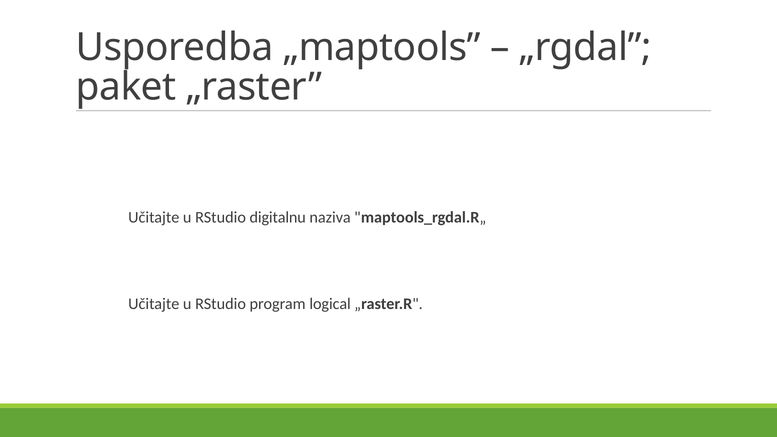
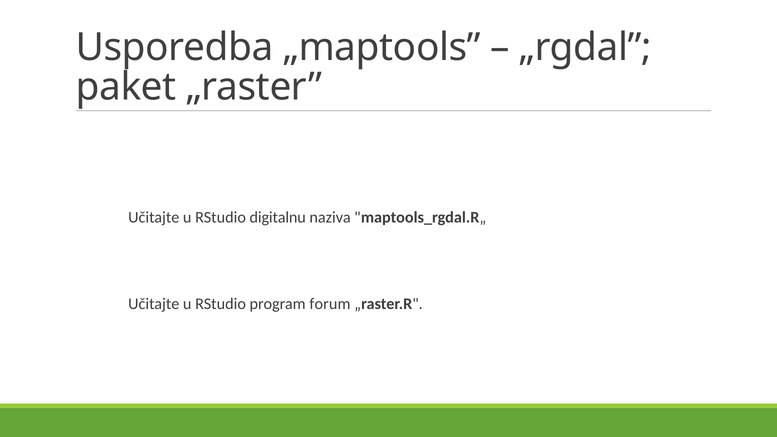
logical: logical -> forum (330, 304)
